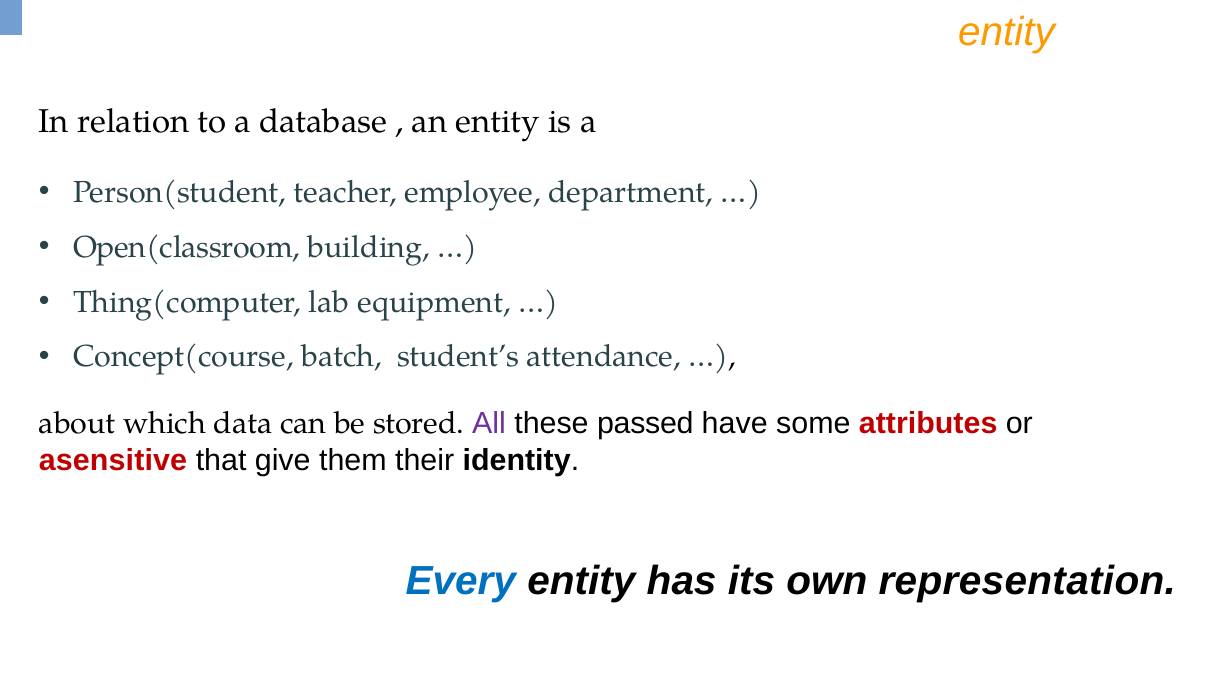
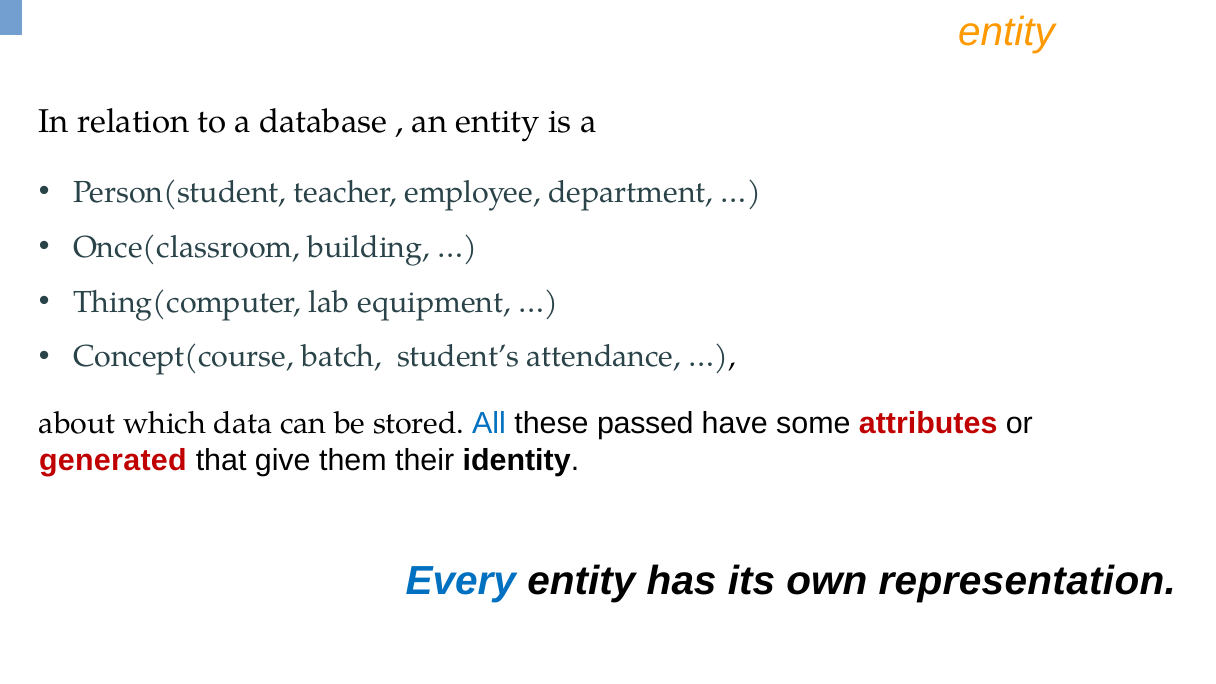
Open(classroom: Open(classroom -> Once(classroom (187, 247)
All colour: purple -> blue (489, 424)
asensitive: asensitive -> generated (113, 460)
